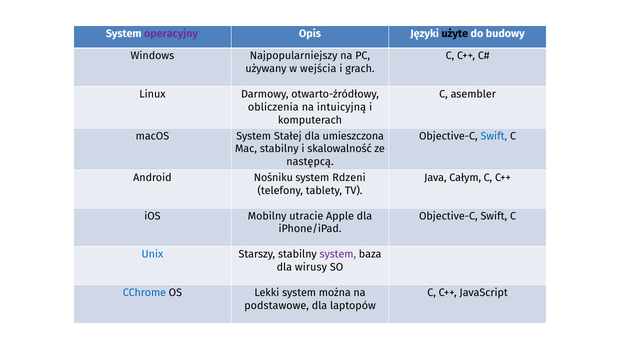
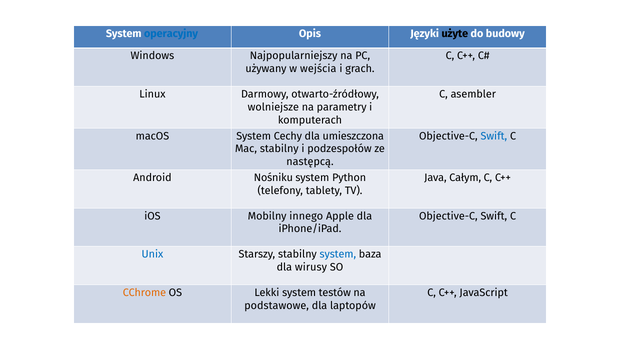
operacyjny colour: purple -> blue (171, 34)
obliczenia: obliczenia -> wolniejsze (273, 107)
intuicyjną: intuicyjną -> parametry (342, 107)
Stałej: Stałej -> Cechy (288, 136)
skalowalność: skalowalność -> podzespołów (339, 149)
Rdzeni: Rdzeni -> Python (349, 178)
utracie: utracie -> innego (306, 216)
system colour: purple -> blue (338, 254)
CChrome colour: blue -> orange (144, 292)
można: można -> testów (335, 292)
